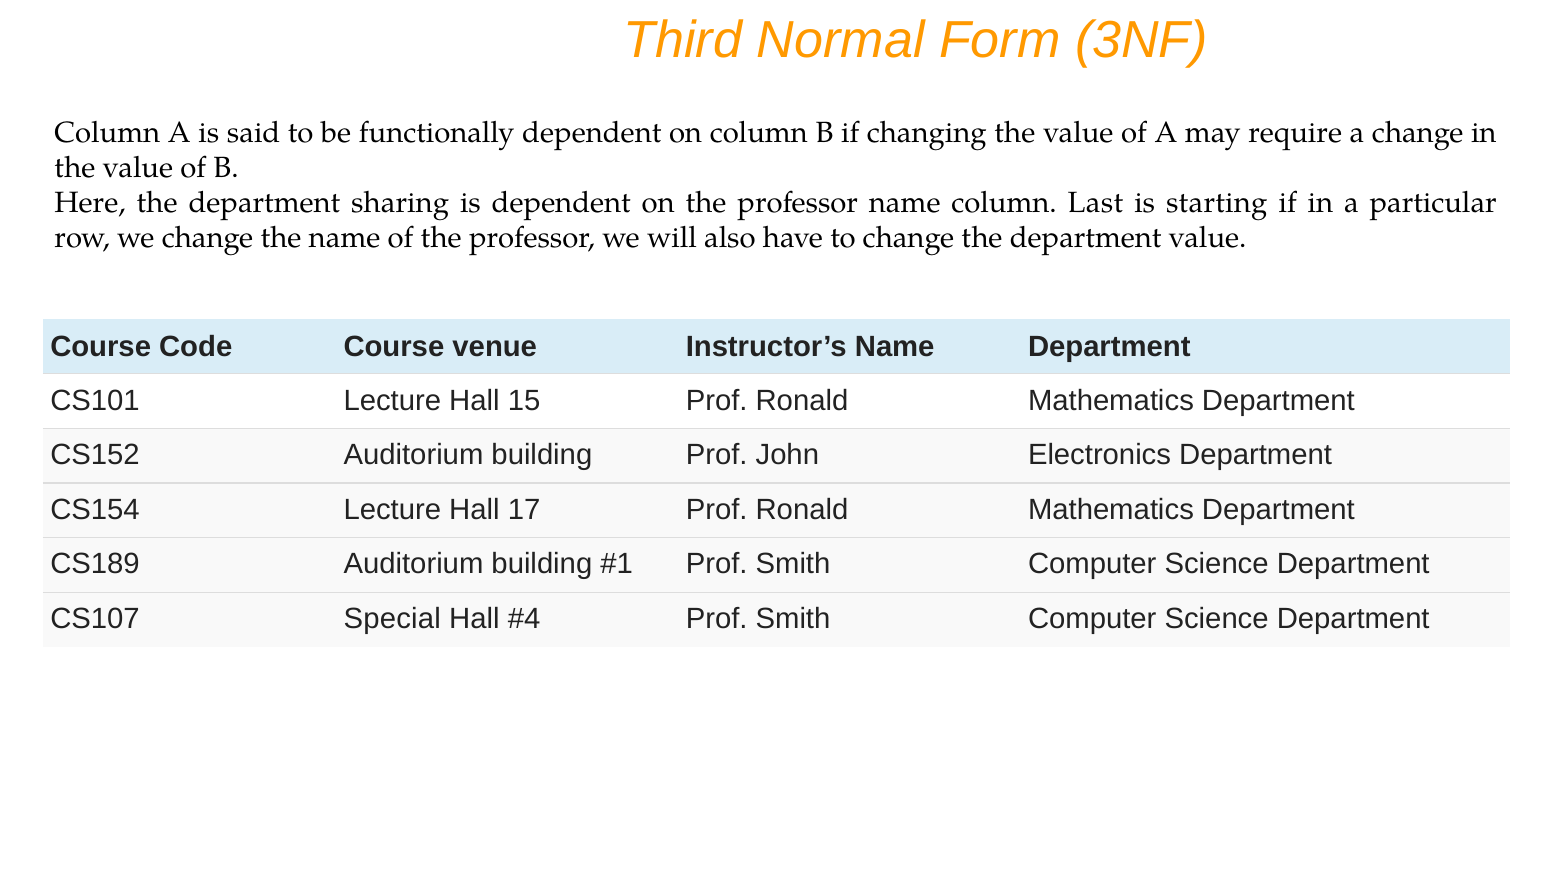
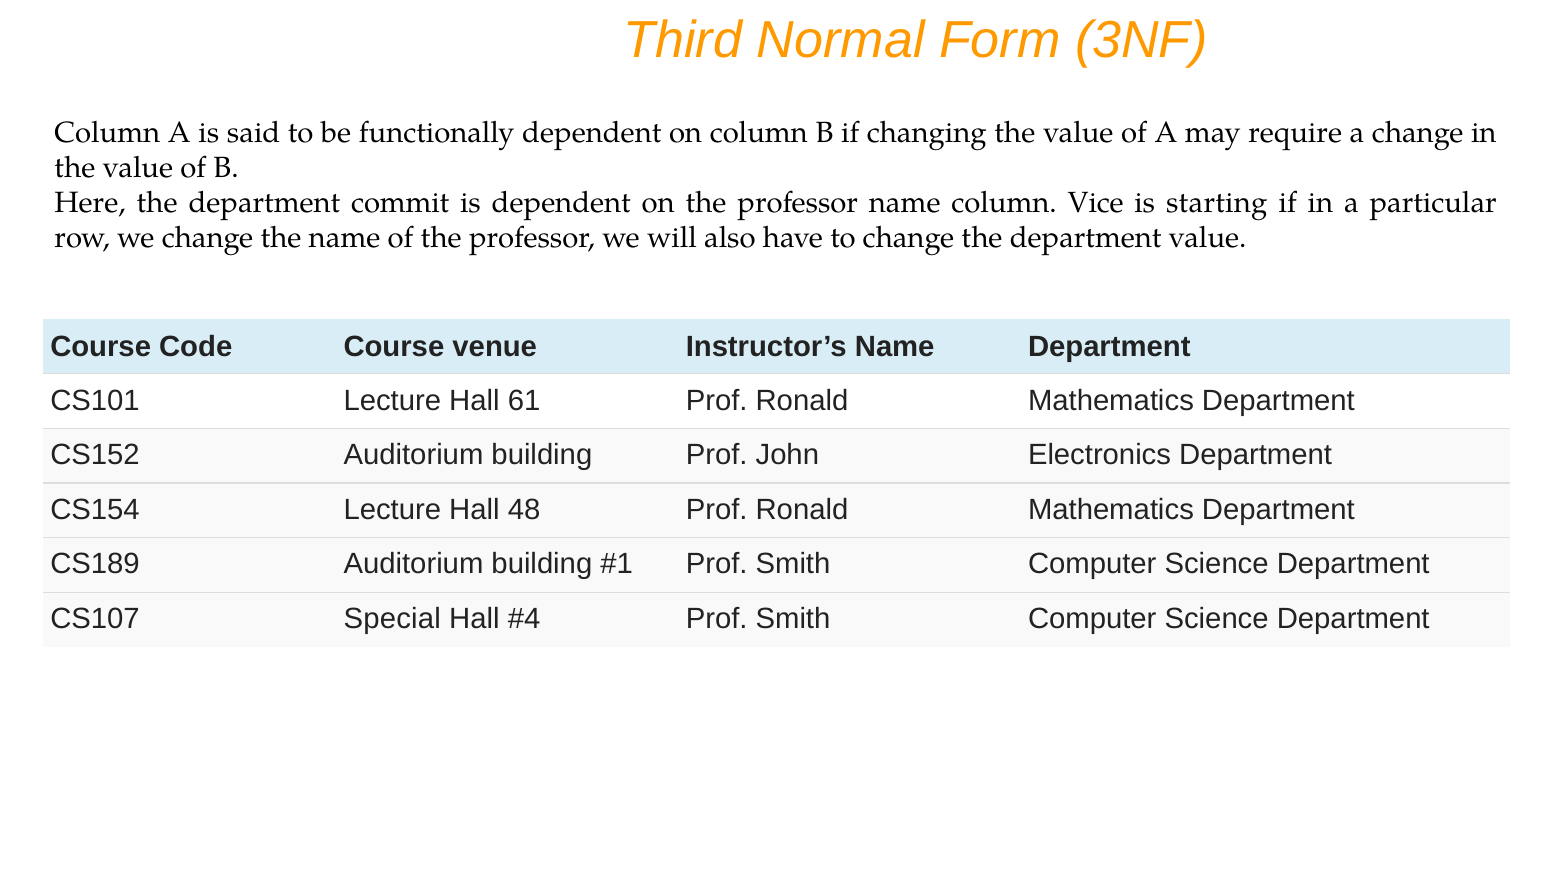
sharing: sharing -> commit (400, 203)
Last: Last -> Vice (1096, 203)
15: 15 -> 61 (524, 401)
17: 17 -> 48 (524, 510)
